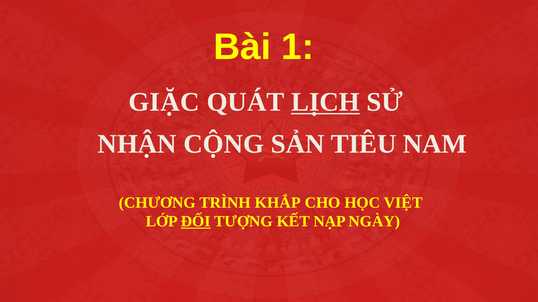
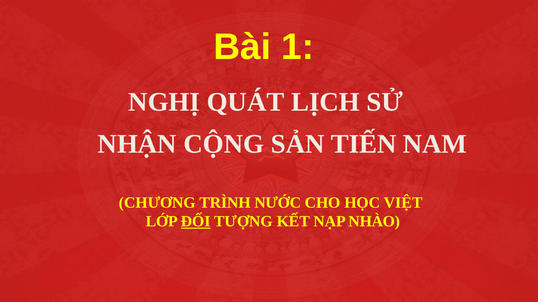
GIẶC: GIẶC -> NGHỊ (164, 102)
LỊCH underline: present -> none (325, 102)
TIÊU: TIÊU -> TIẾN (364, 144)
KHẮP: KHẮP -> NƯỚC (278, 203)
NGÀY: NGÀY -> NHÀO (374, 222)
